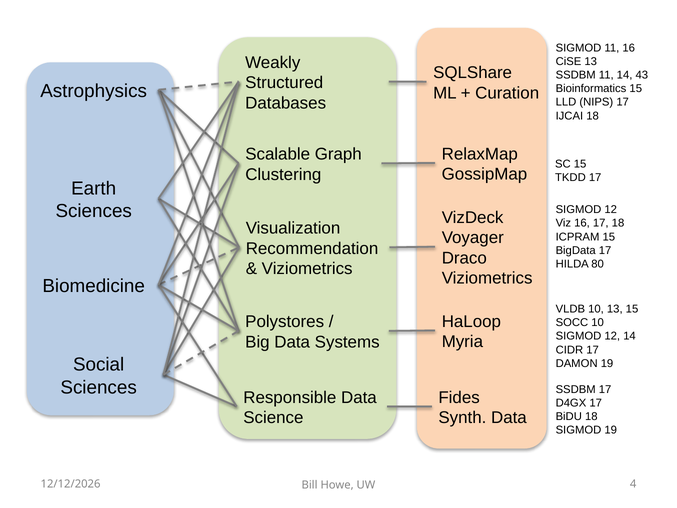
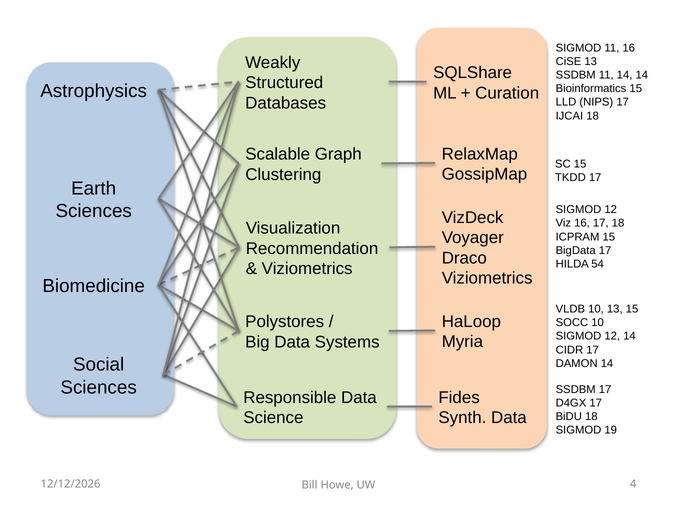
14 43: 43 -> 14 (642, 75)
80: 80 -> 54 (598, 264)
DAMON 19: 19 -> 14 (607, 363)
